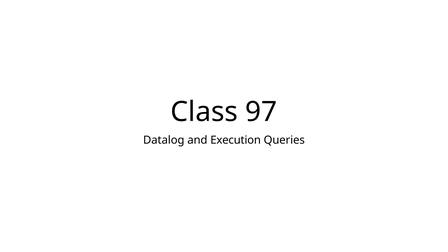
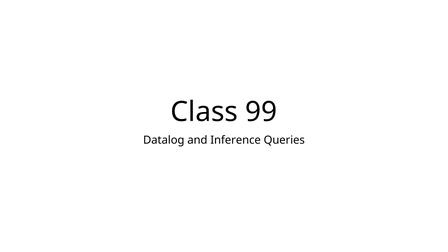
97: 97 -> 99 (261, 112)
Execution: Execution -> Inference (236, 140)
